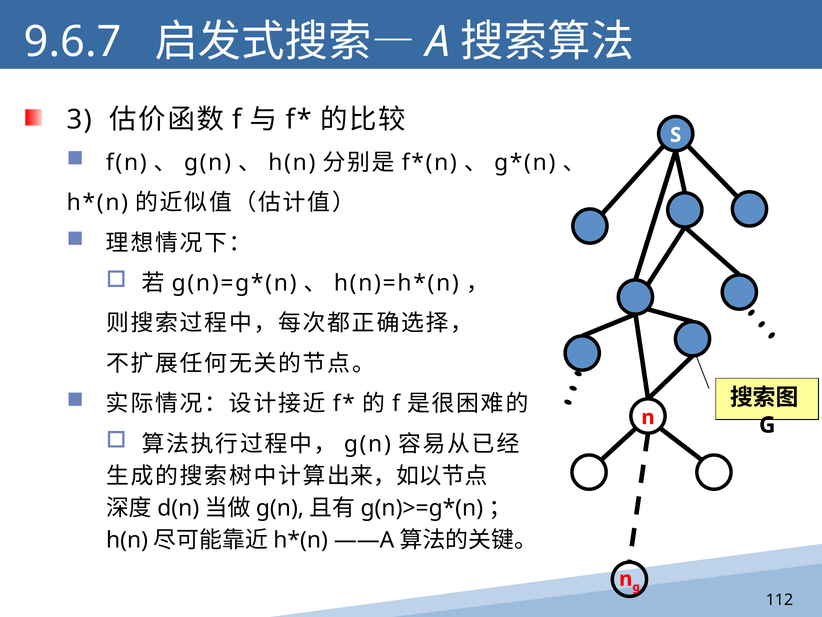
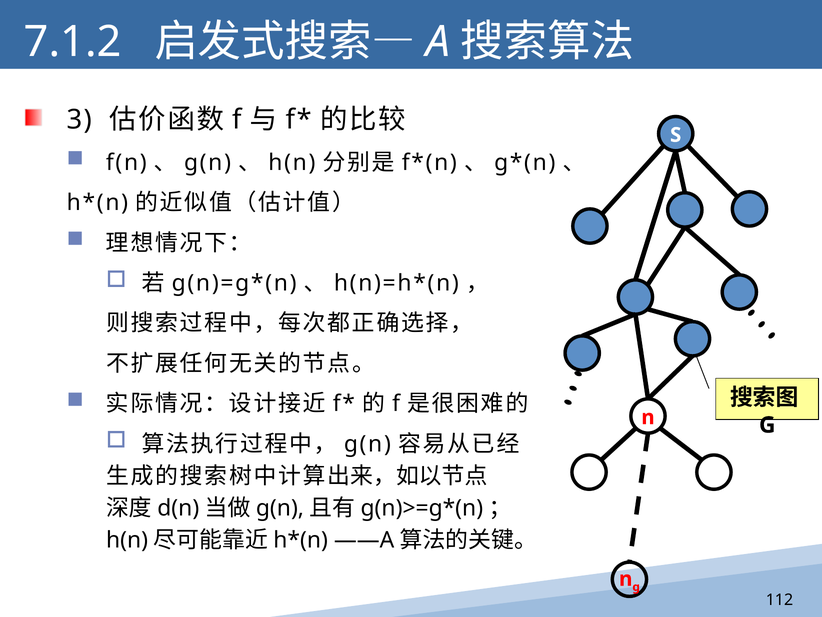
9.6.7: 9.6.7 -> 7.1.2 (73, 42)
